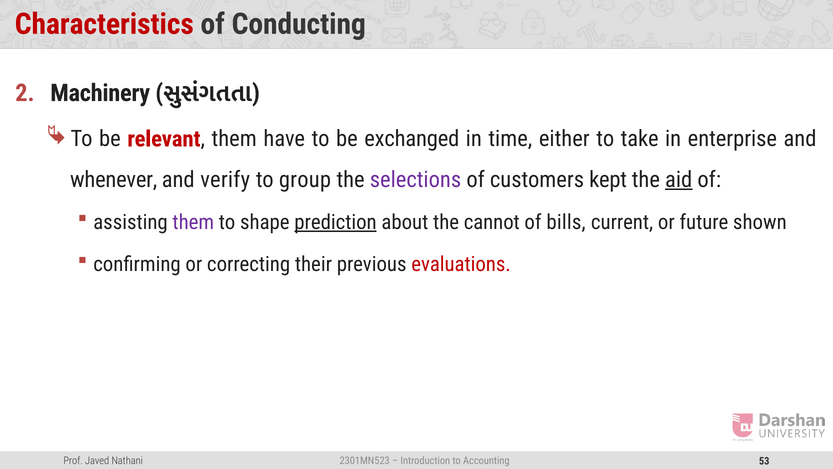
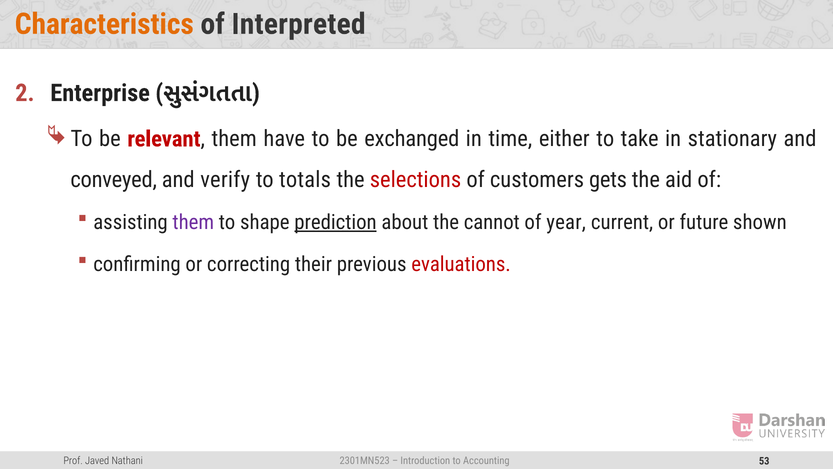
Characteristics colour: red -> orange (104, 24)
Conducting: Conducting -> Interpreted (299, 24)
Machinery: Machinery -> Enterprise (100, 93)
enterprise: enterprise -> stationary (732, 139)
whenever: whenever -> conveyed (114, 179)
group: group -> totals (305, 179)
selections colour: purple -> red (415, 179)
kept: kept -> gets (608, 179)
aid underline: present -> none (679, 179)
bills: bills -> year (566, 222)
